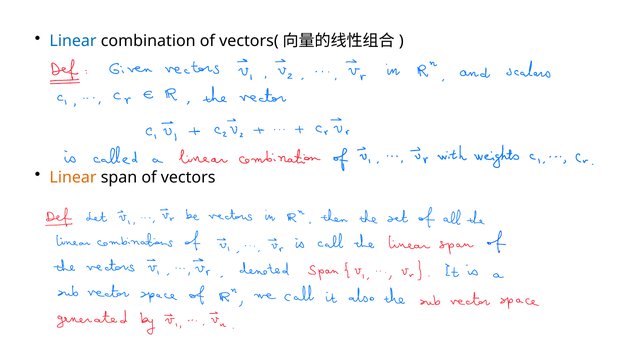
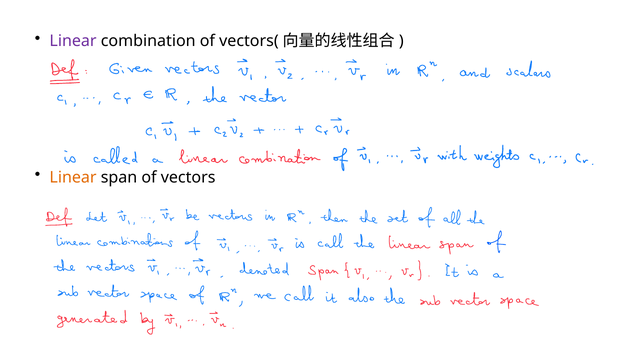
Linear colour: blue -> purple (73, 41)
